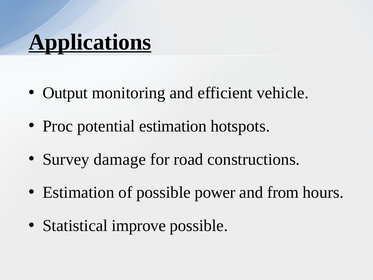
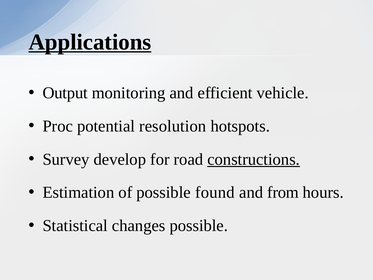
potential estimation: estimation -> resolution (173, 126)
damage: damage -> develop (120, 159)
constructions underline: none -> present (254, 159)
power: power -> found (215, 192)
improve: improve -> changes (139, 225)
